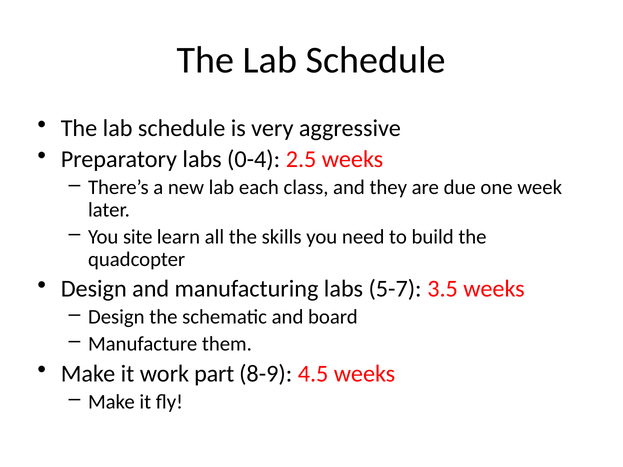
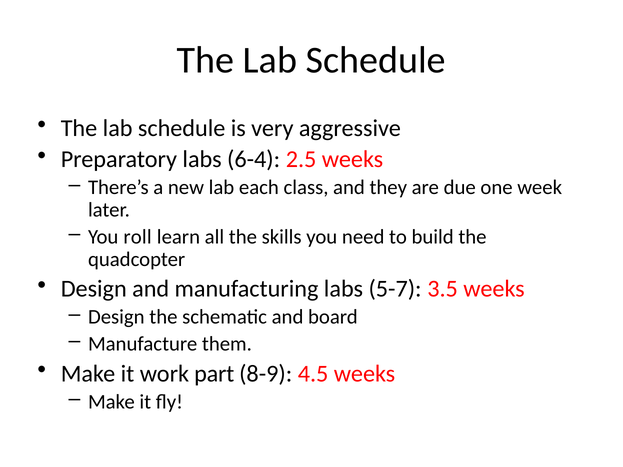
0-4: 0-4 -> 6-4 (254, 160)
site: site -> roll (138, 237)
